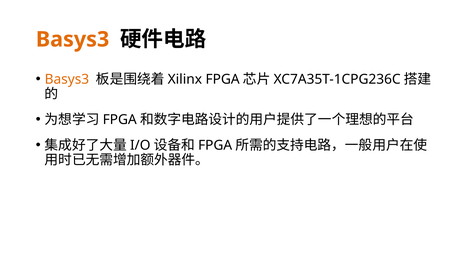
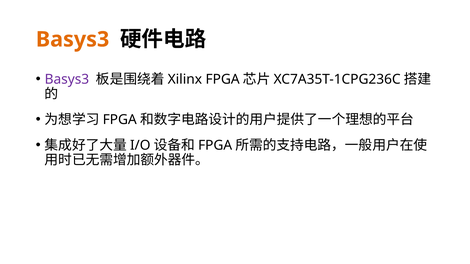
Basys3 colour: orange -> purple (67, 79)
